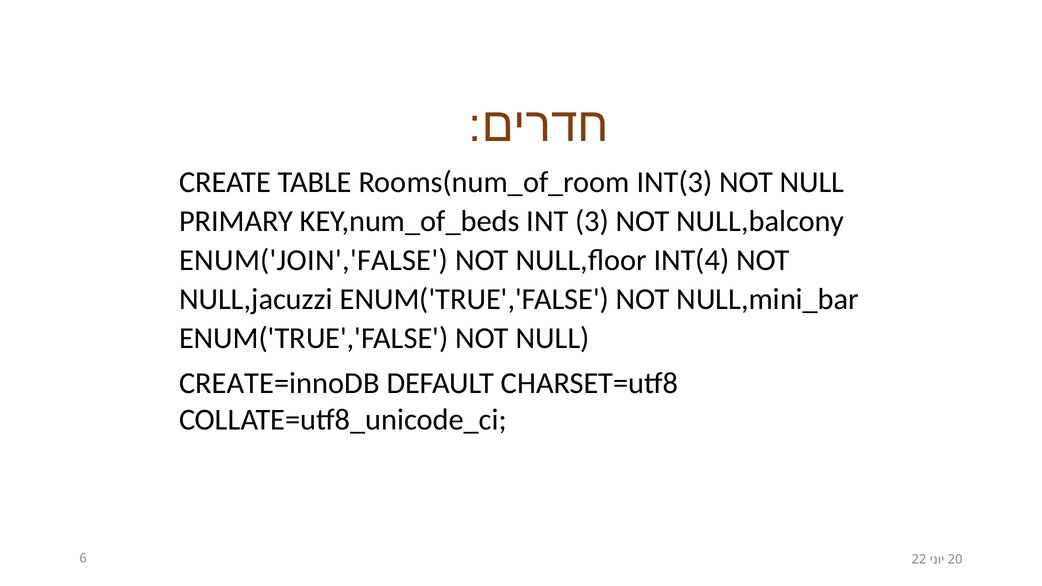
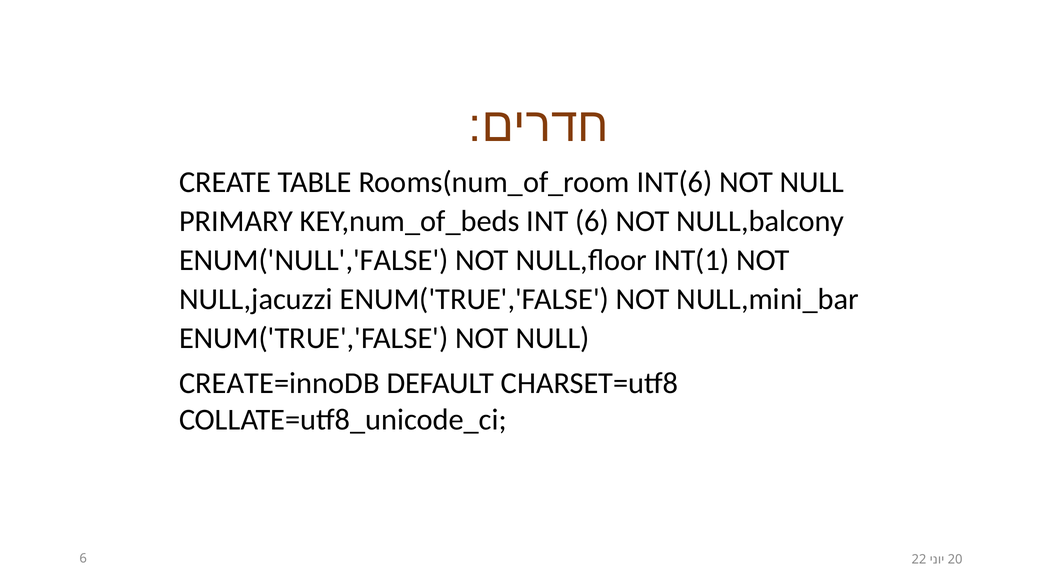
INT(3: INT(3 -> INT(6 (674, 182)
INT 3: 3 -> 6 (592, 221)
ENUM('JOIN','FALSE: ENUM('JOIN','FALSE -> ENUM('NULL','FALSE (314, 260)
INT(4: INT(4 -> INT(1 (691, 260)
